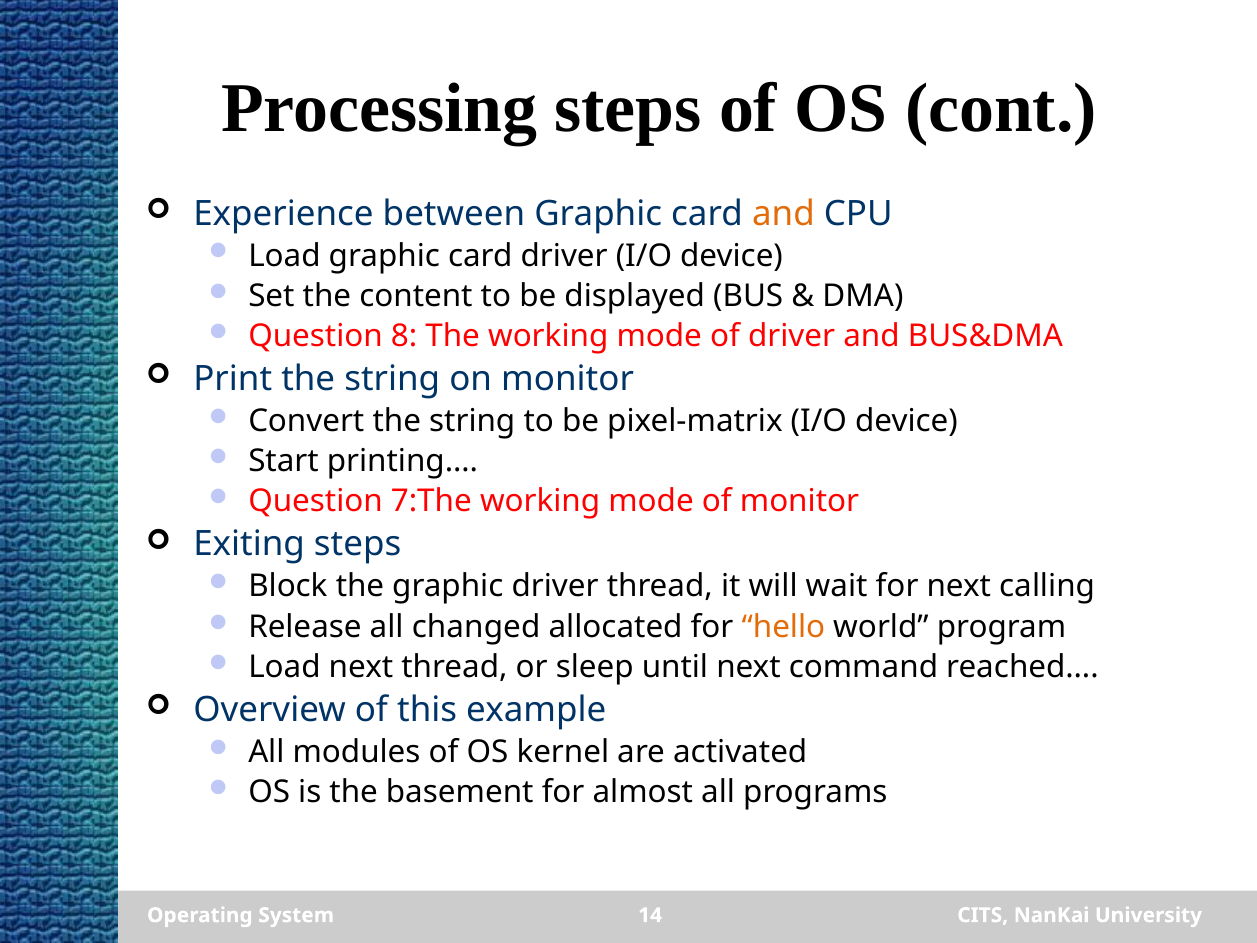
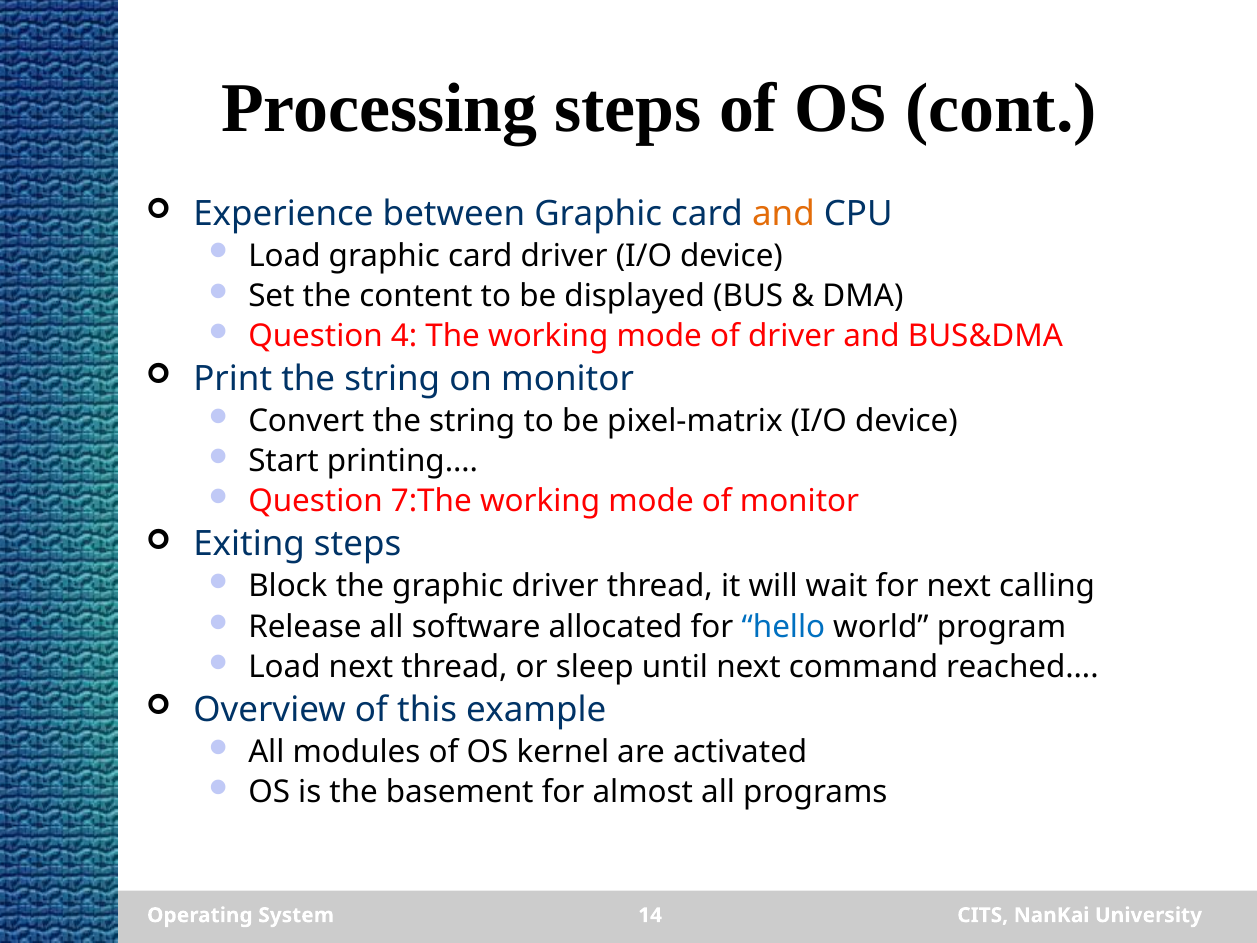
8: 8 -> 4 (404, 336)
changed: changed -> software (476, 627)
hello colour: orange -> blue (783, 627)
